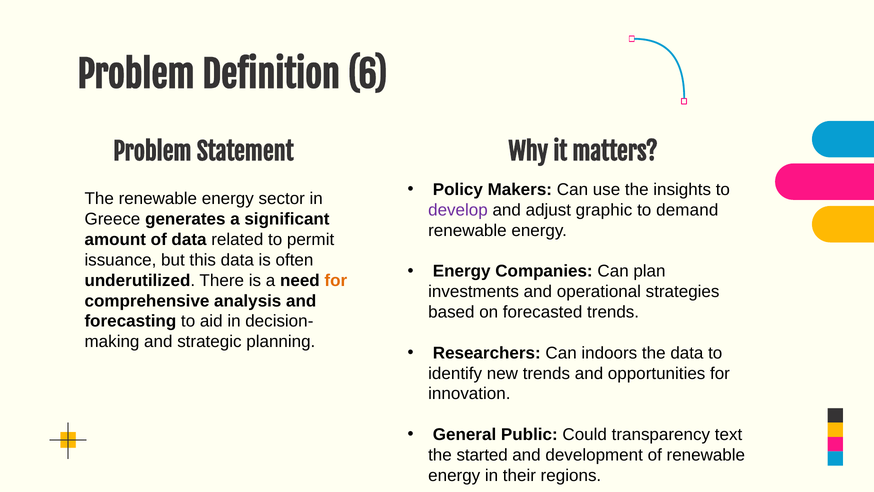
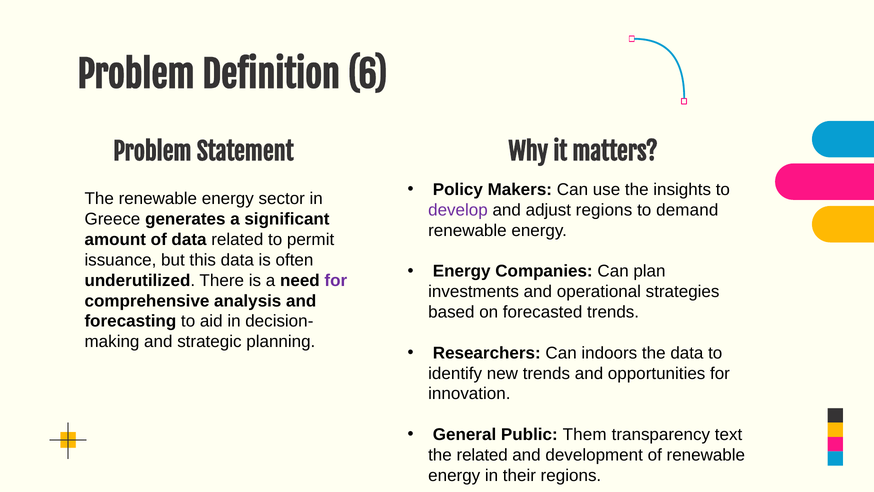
adjust graphic: graphic -> regions (604, 210)
for colour: orange -> purple (336, 280)
Could: Could -> Them (585, 434)
the started: started -> related (482, 455)
